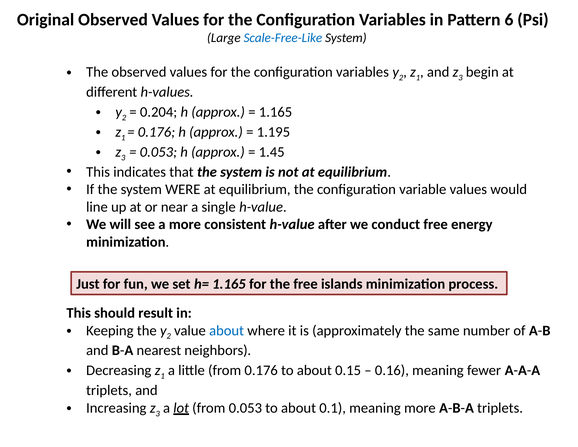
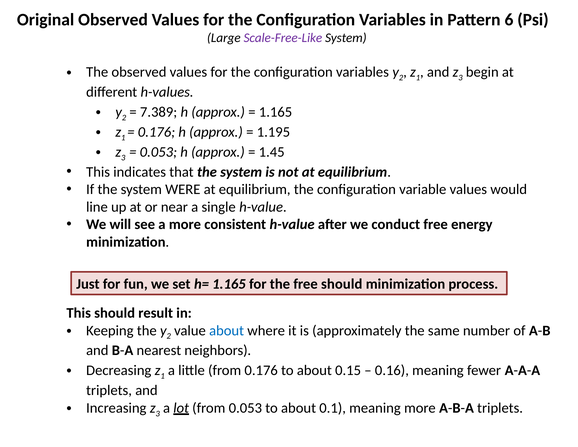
Scale-Free-Like colour: blue -> purple (283, 38)
0.204: 0.204 -> 7.389 (159, 112)
free islands: islands -> should (342, 284)
